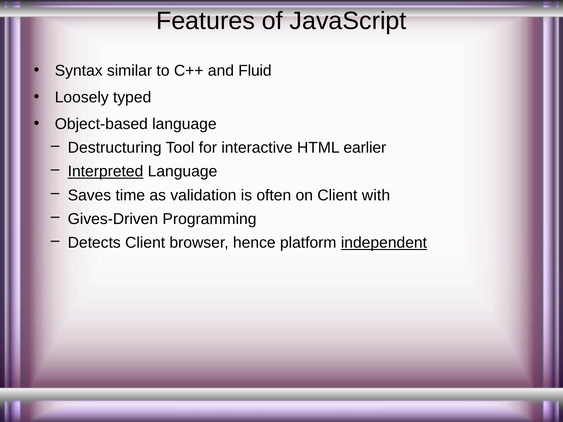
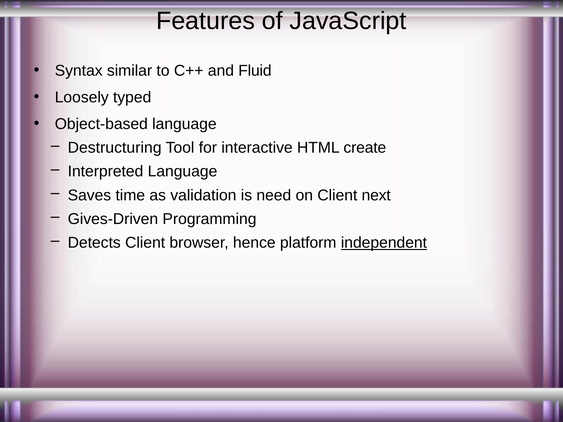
earlier: earlier -> create (365, 148)
Interpreted underline: present -> none (106, 172)
often: often -> need (274, 195)
with: with -> next (376, 195)
